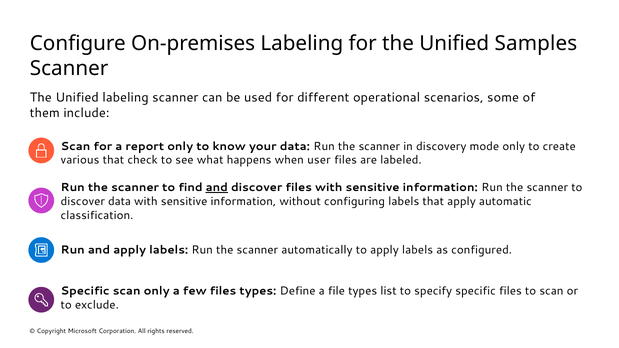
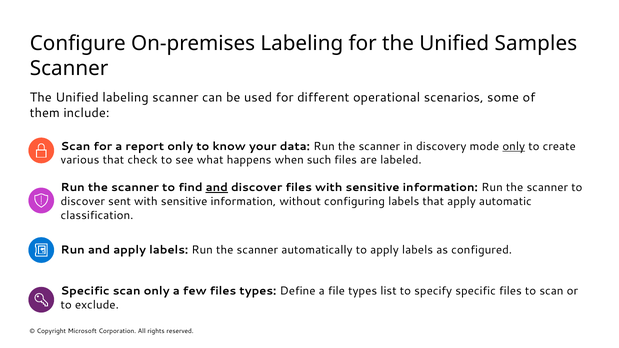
only underline: none -> present (514, 146)
user: user -> such (319, 160)
discover data: data -> sent (120, 202)
